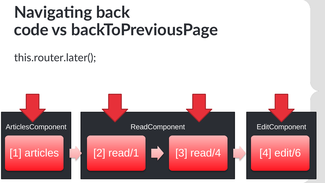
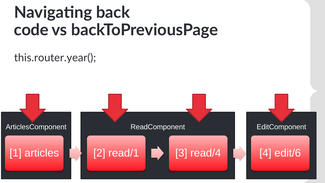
this.router.later(: this.router.later( -> this.router.year( (55, 58)
